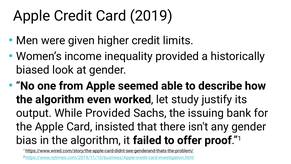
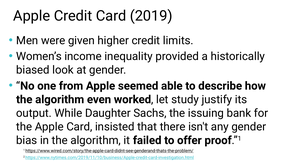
While Provided: Provided -> Daughter (108, 113)
